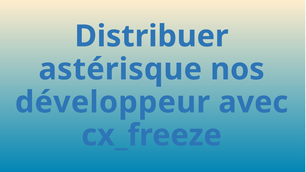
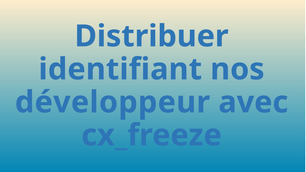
astérisque: astérisque -> identifiant (120, 69)
